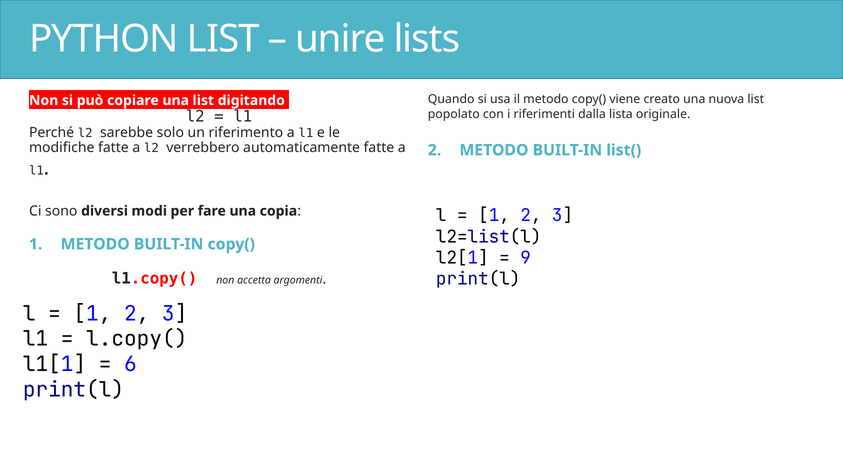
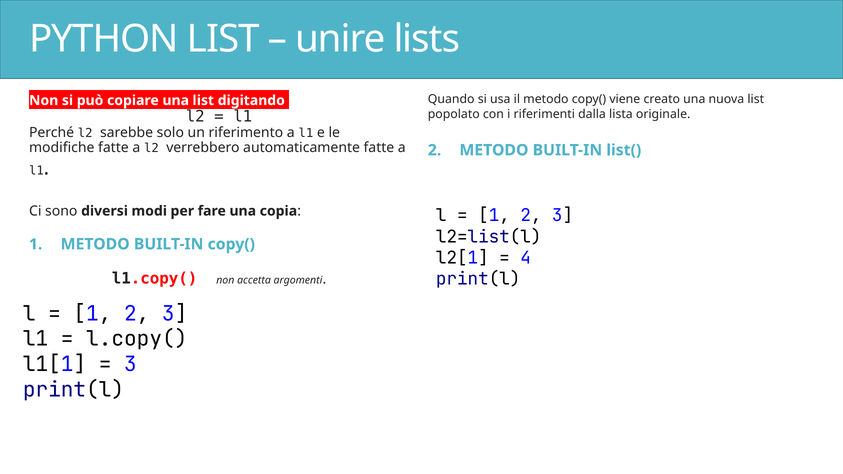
9: 9 -> 4 (526, 258)
6: 6 -> 3 (130, 364)
